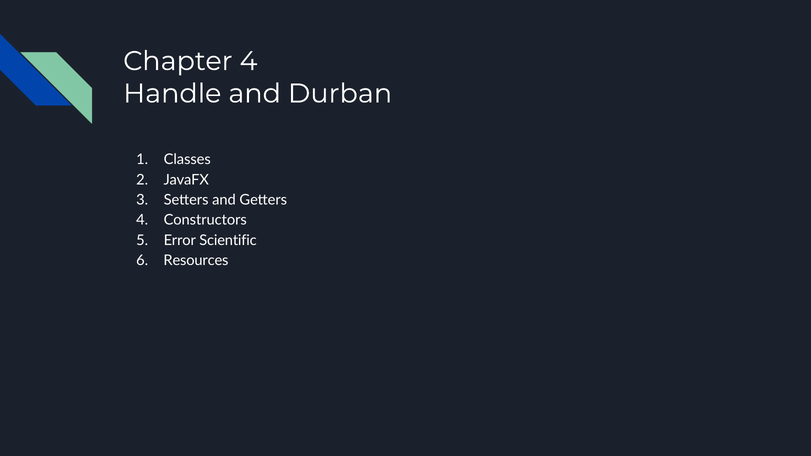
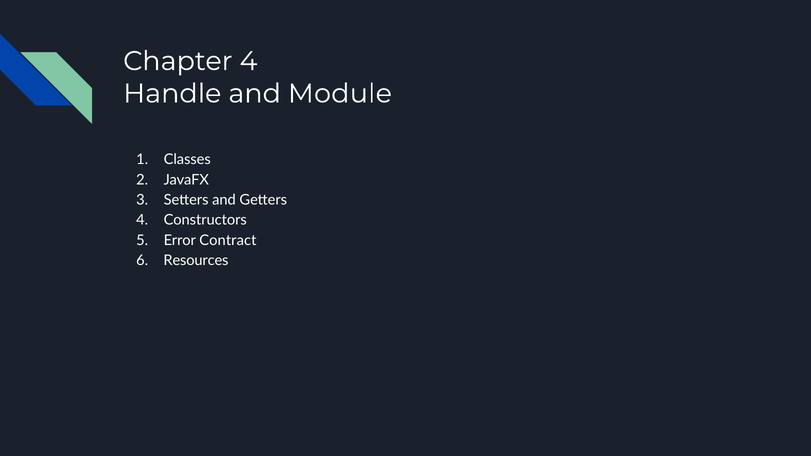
Durban: Durban -> Module (340, 94)
Scientific: Scientific -> Contract (228, 240)
